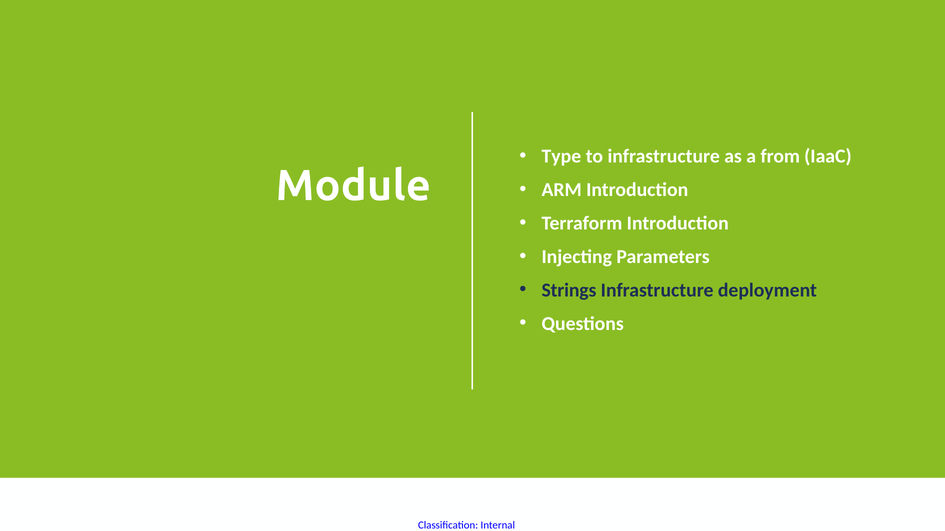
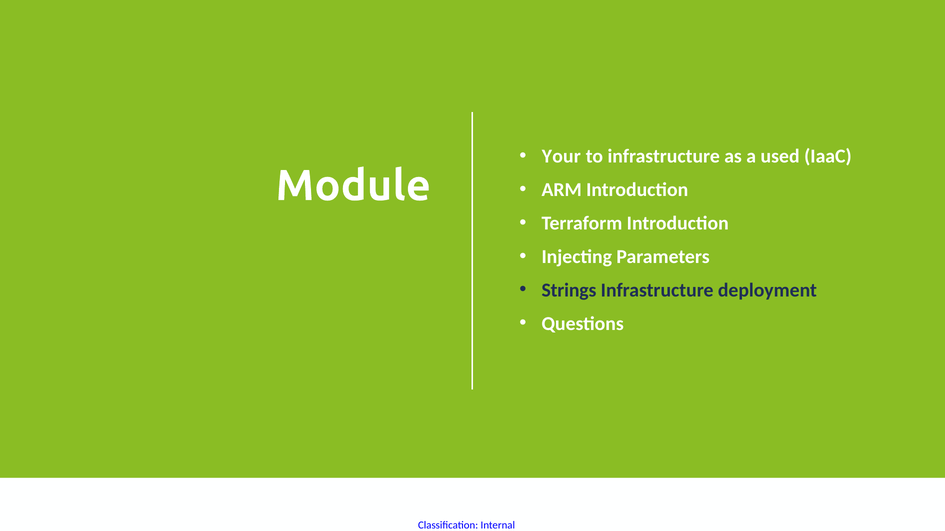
Type: Type -> Your (561, 156)
from: from -> used (780, 156)
